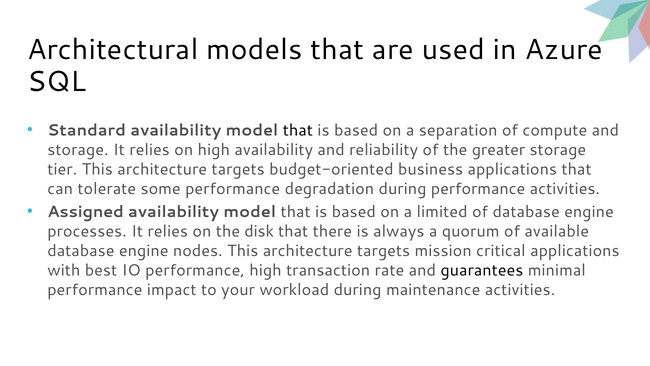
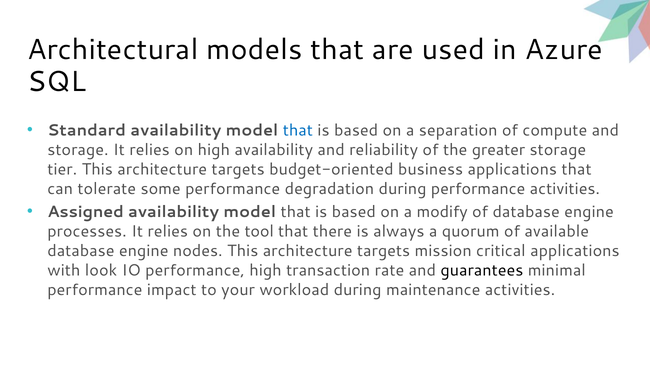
that colour: black -> blue (298, 130)
limited: limited -> modify (442, 212)
disk: disk -> tool (259, 231)
best: best -> look (101, 270)
